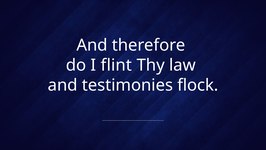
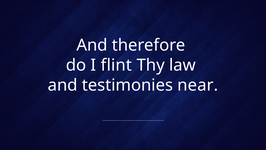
flock: flock -> near (198, 85)
